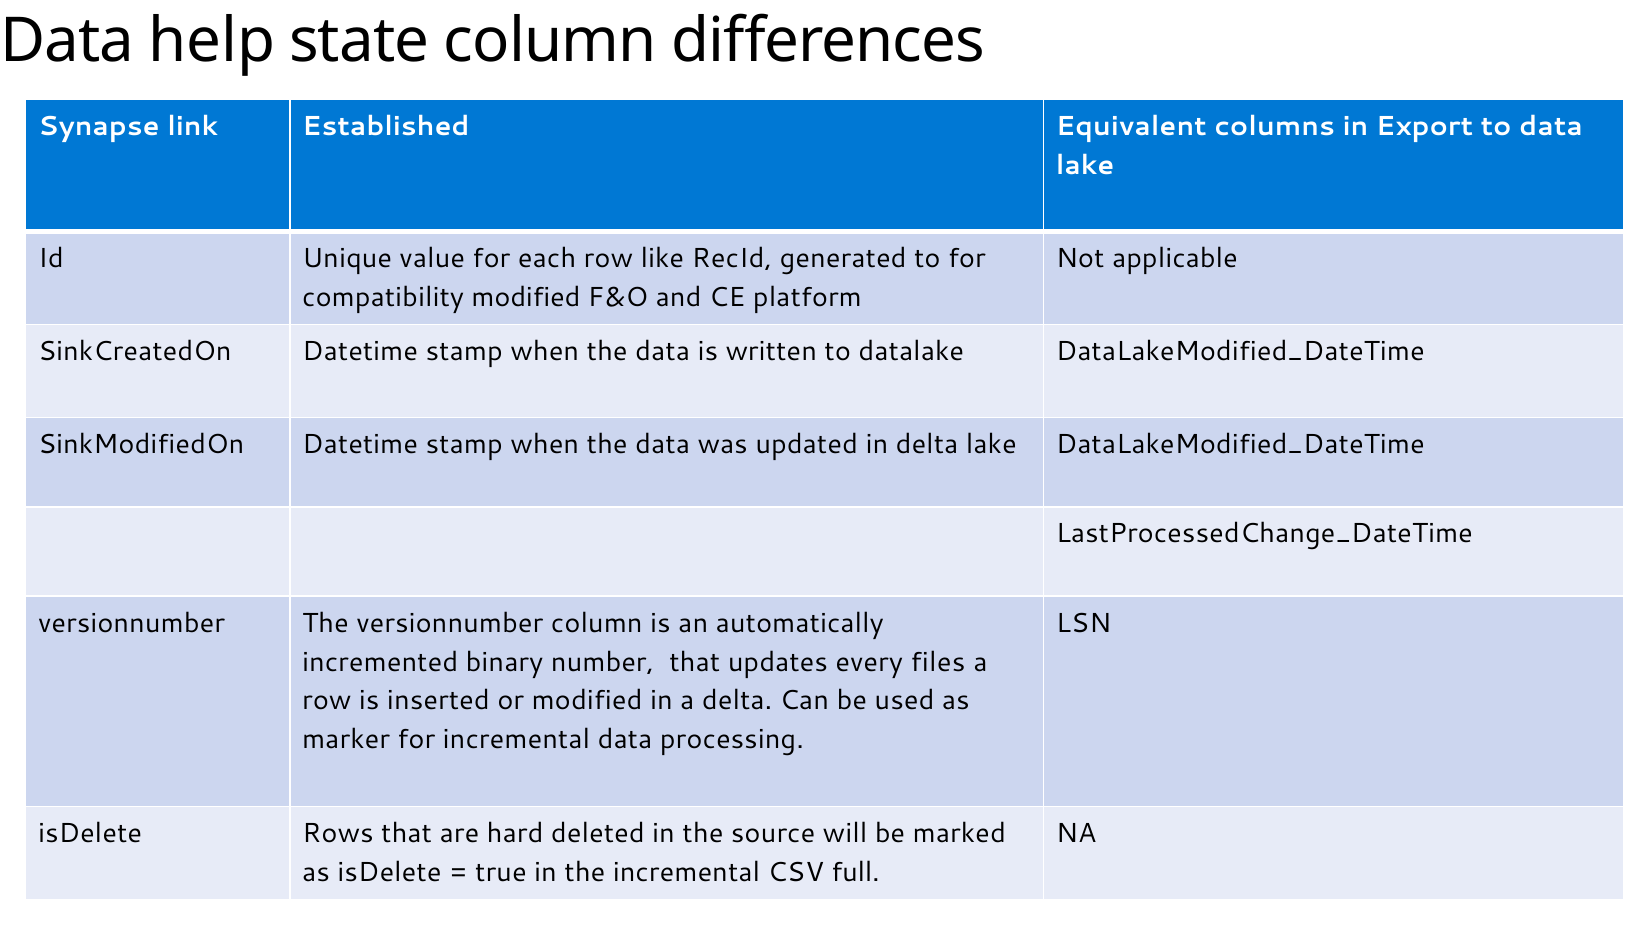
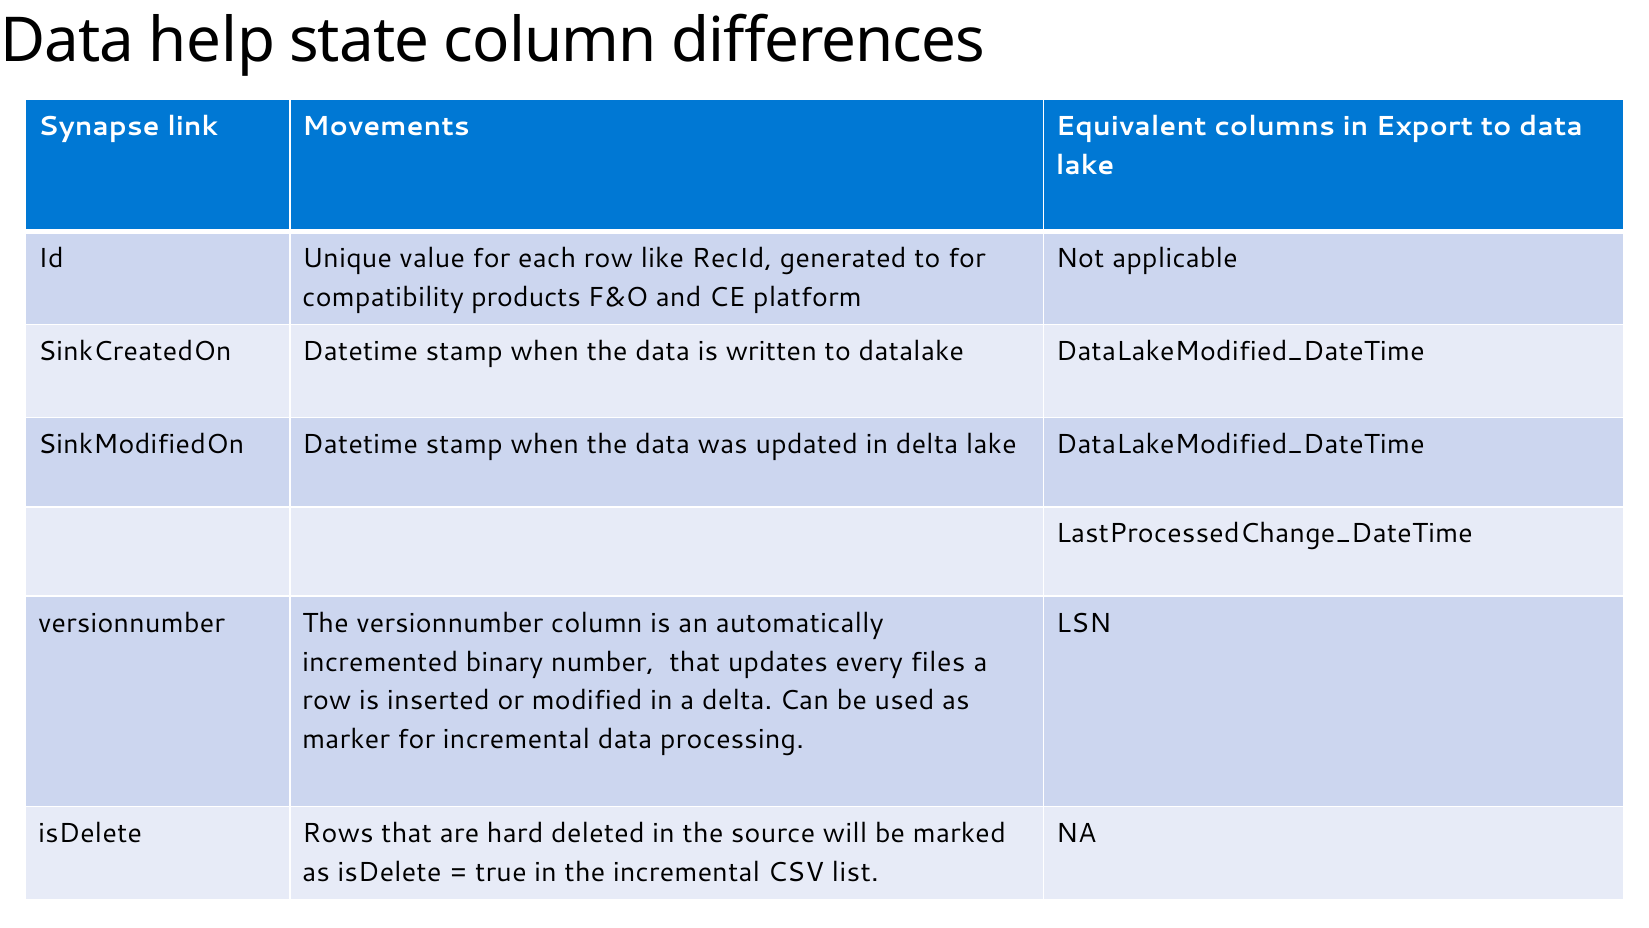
Established: Established -> Movements (386, 126)
compatibility modified: modified -> products (526, 297)
full: full -> list (855, 872)
